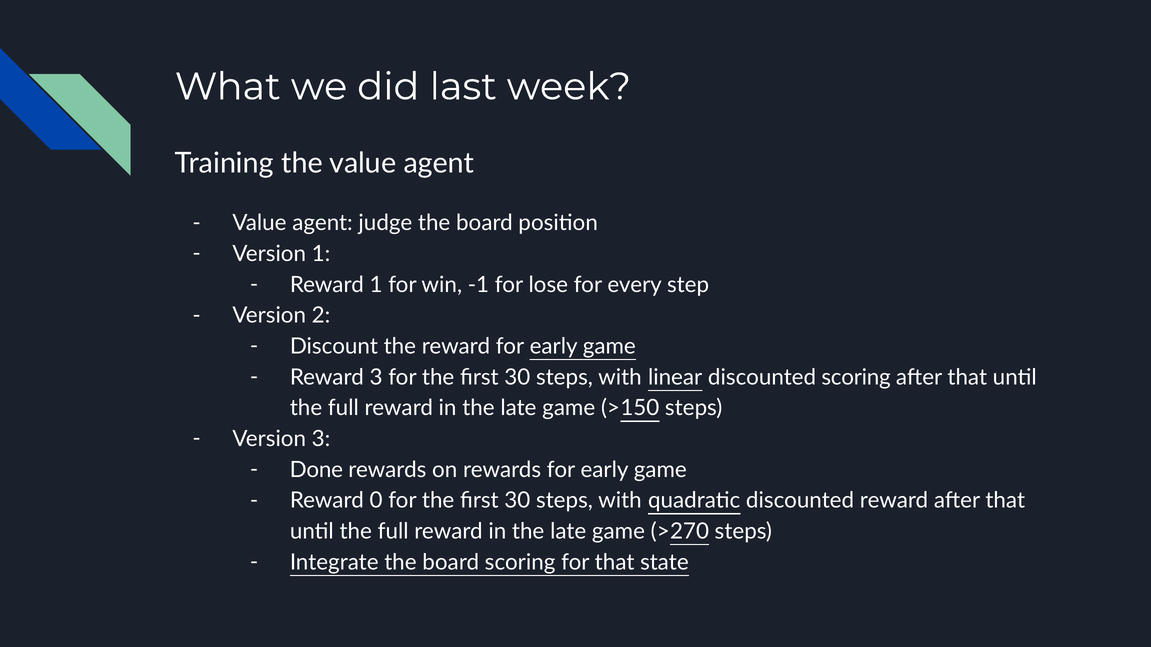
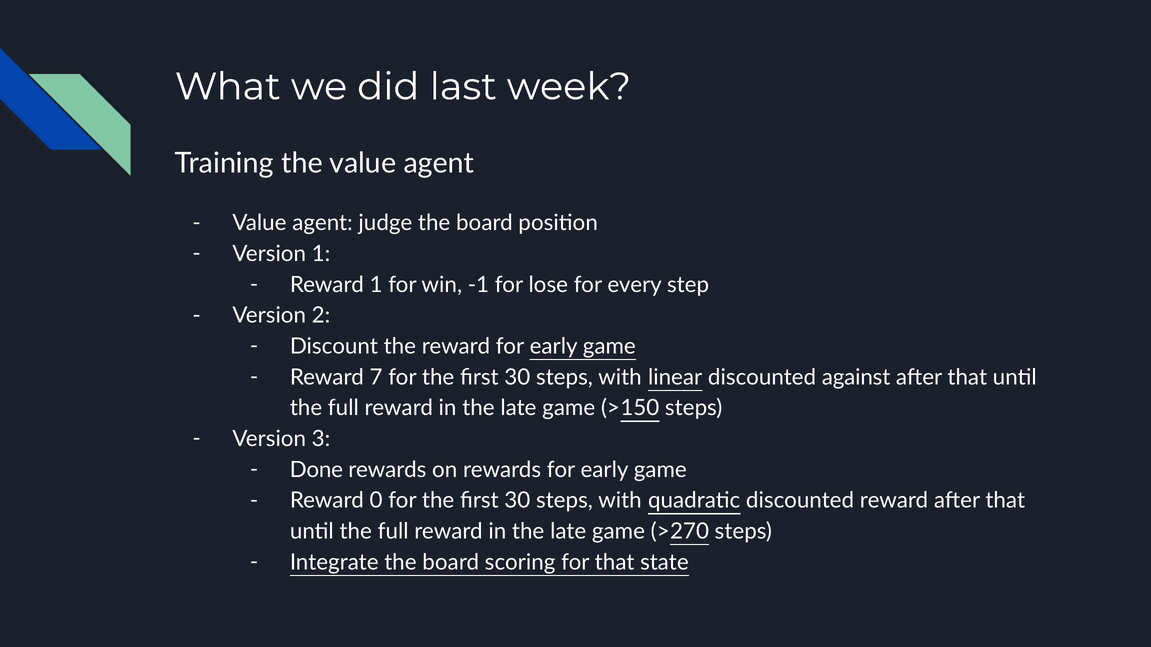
Reward 3: 3 -> 7 (376, 378)
discounted scoring: scoring -> against (856, 378)
